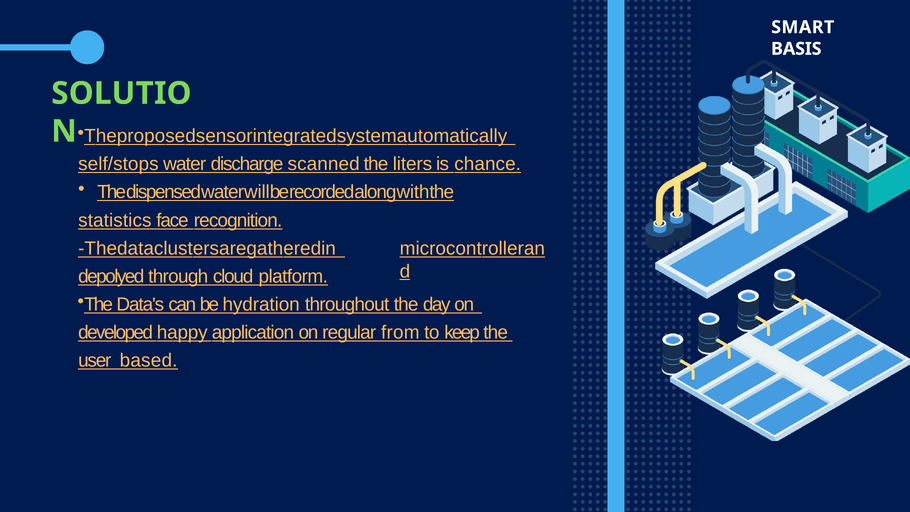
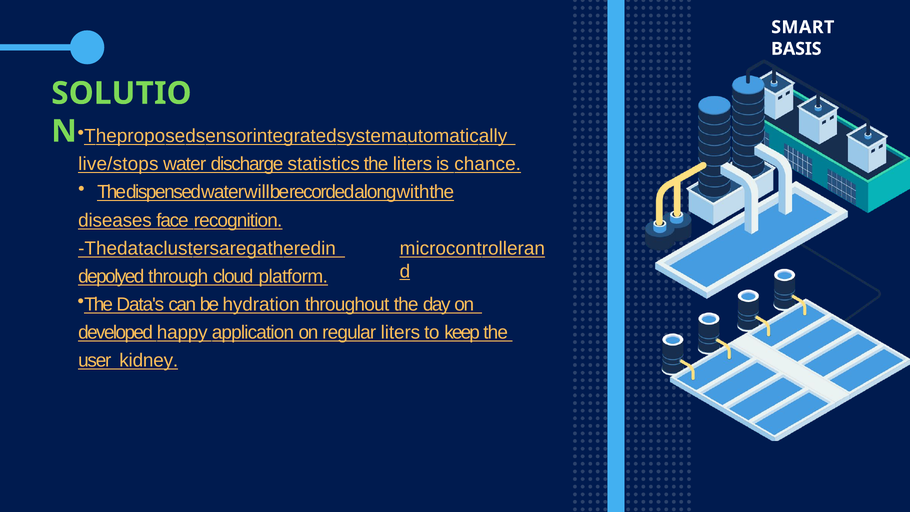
self/stops: self/stops -> live/stops (118, 164)
scanned: scanned -> statistics (324, 164)
statistics: statistics -> diseases (115, 220)
regular from: from -> liters (400, 333)
based: based -> kidney (149, 361)
